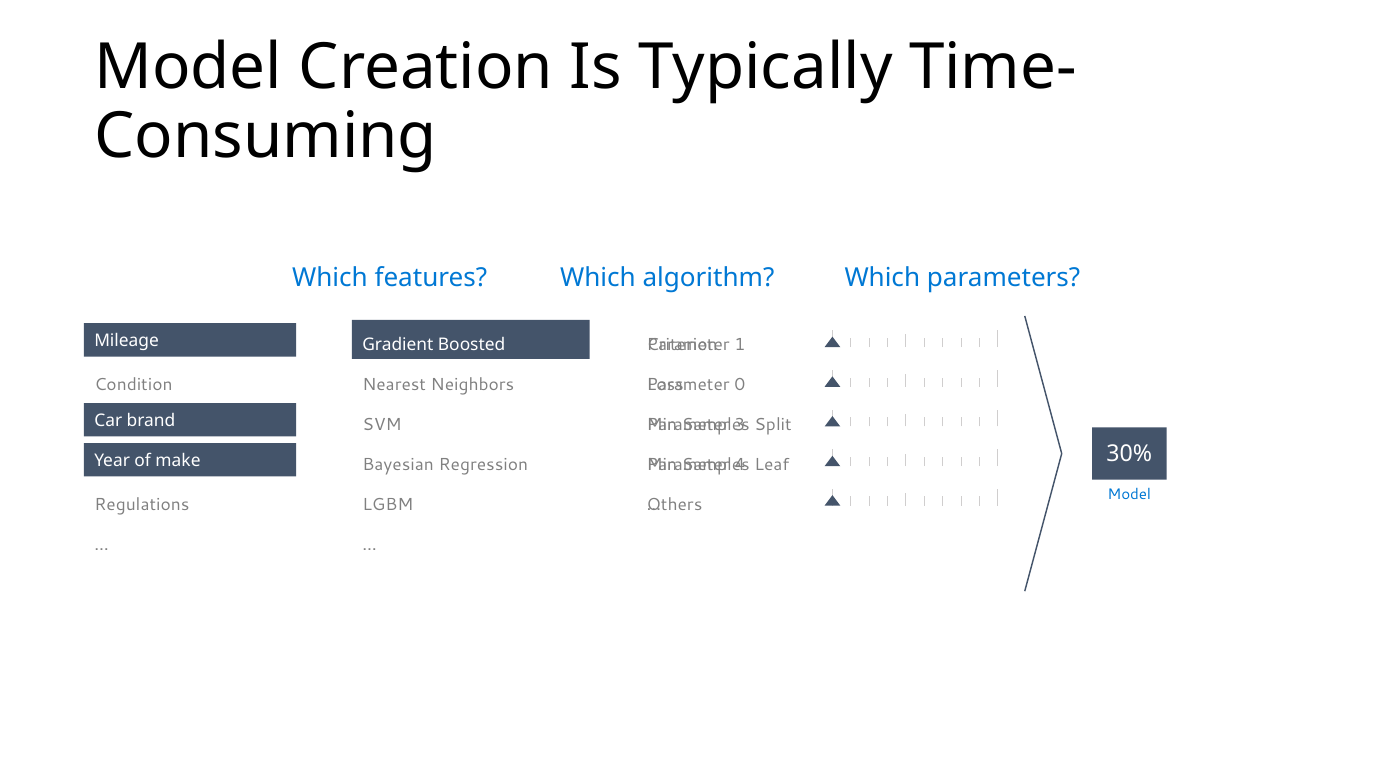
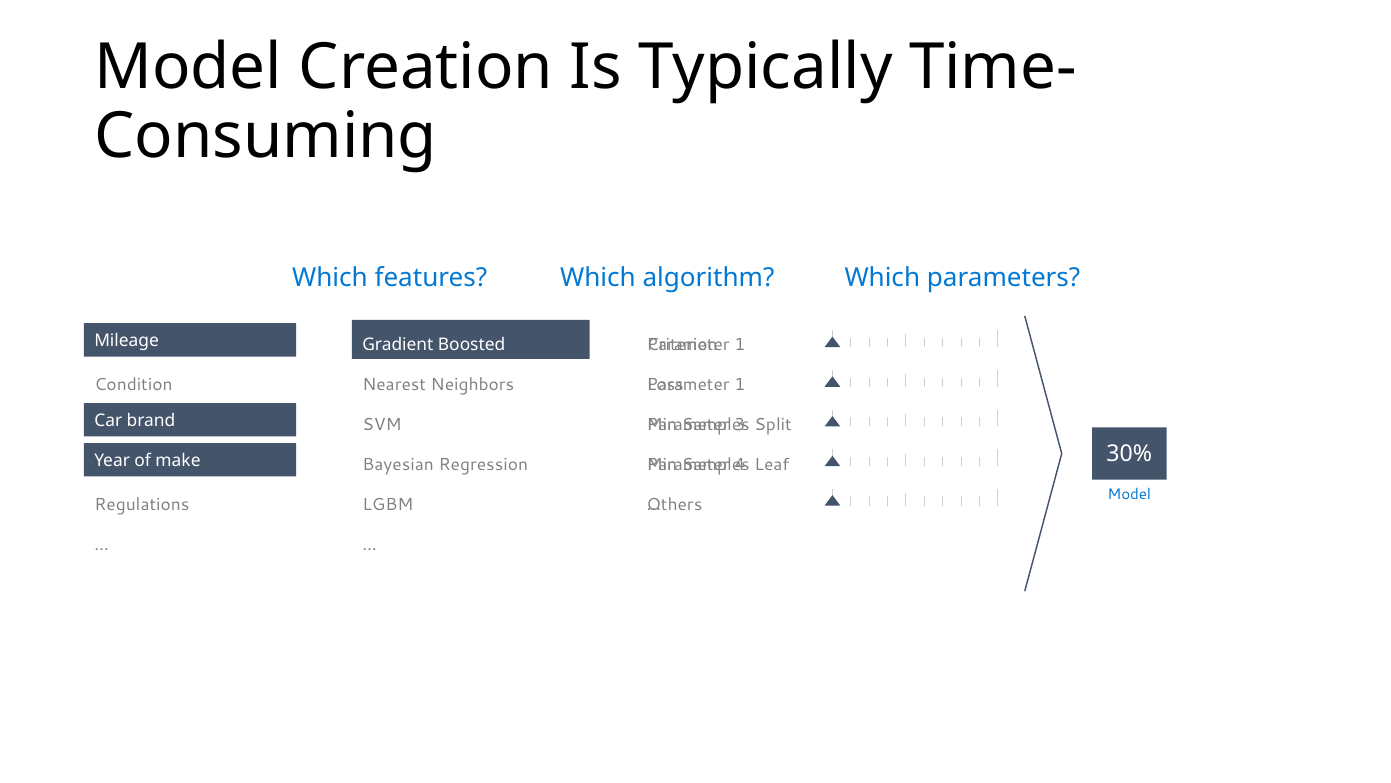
0: 0 -> 1 (740, 384)
